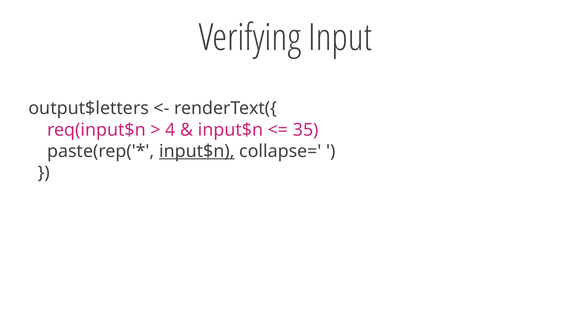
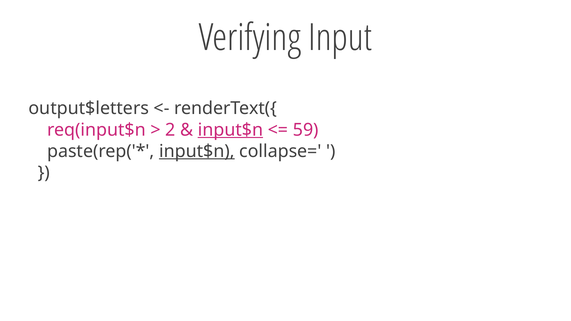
4: 4 -> 2 (170, 130)
input$n underline: none -> present (230, 130)
35: 35 -> 59 (306, 130)
